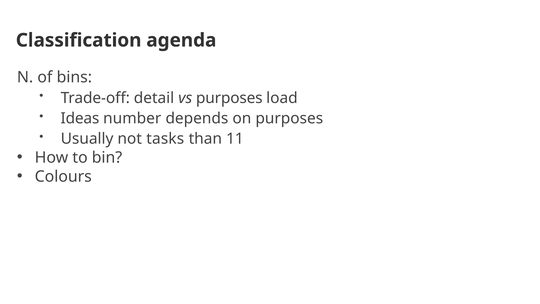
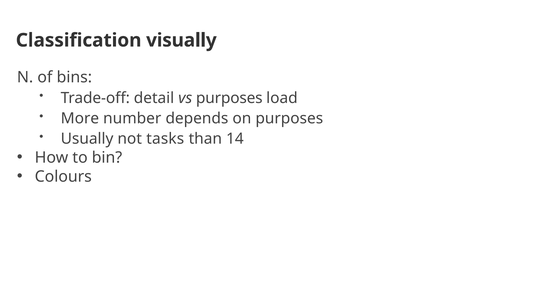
agenda: agenda -> visually (181, 40)
Ideas: Ideas -> More (80, 118)
11: 11 -> 14 (235, 139)
